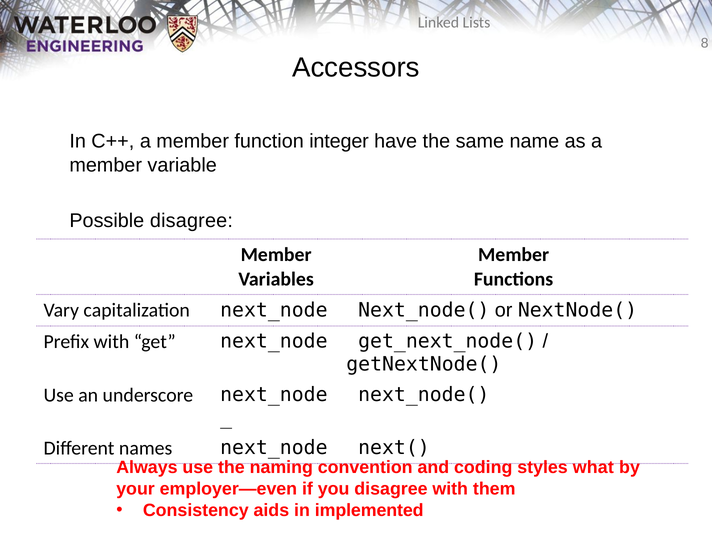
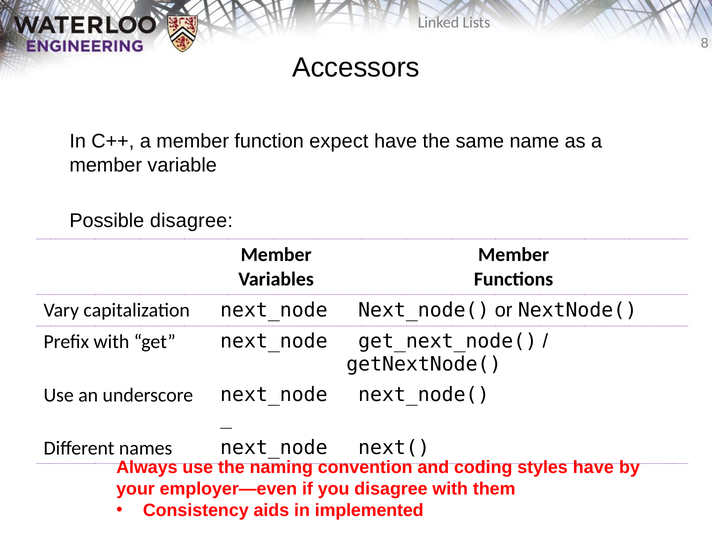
integer: integer -> expect (339, 141)
styles what: what -> have (593, 467)
